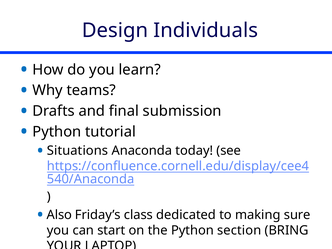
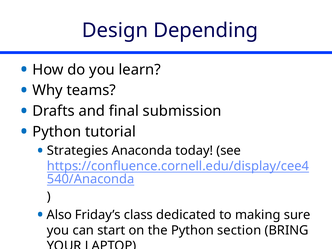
Individuals: Individuals -> Depending (206, 30)
Situations: Situations -> Strategies (78, 151)
